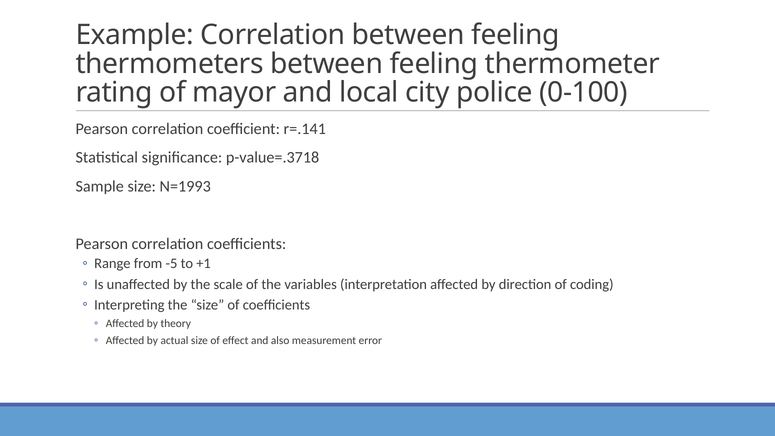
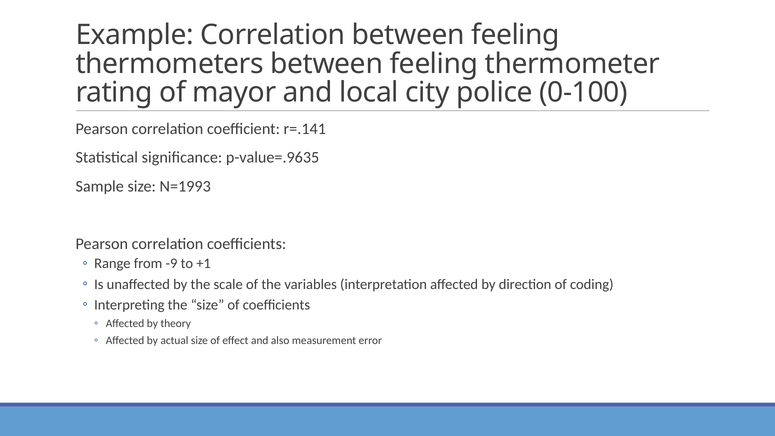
p-value=.3718: p-value=.3718 -> p-value=.9635 (273, 158)
-5: -5 -> -9 (171, 264)
